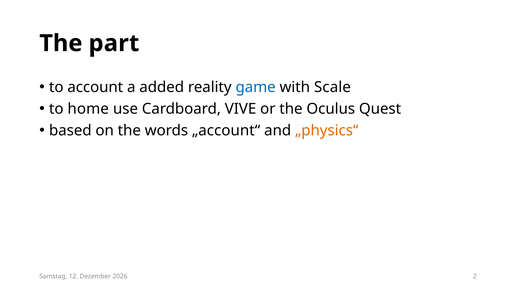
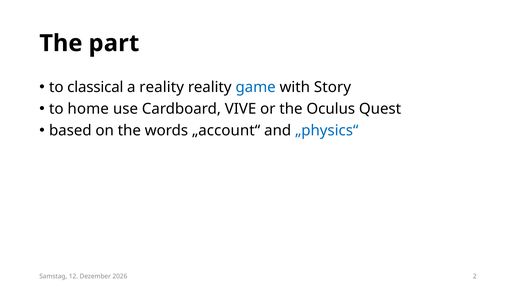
account: account -> classical (95, 87)
a added: added -> reality (162, 87)
Scale: Scale -> Story (332, 87)
„physics“ colour: orange -> blue (327, 131)
